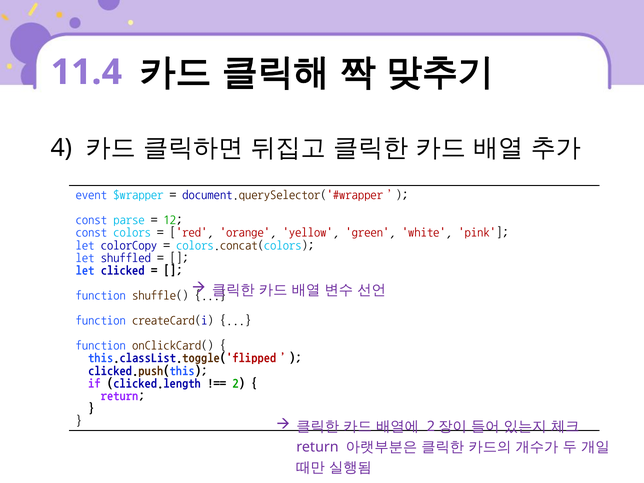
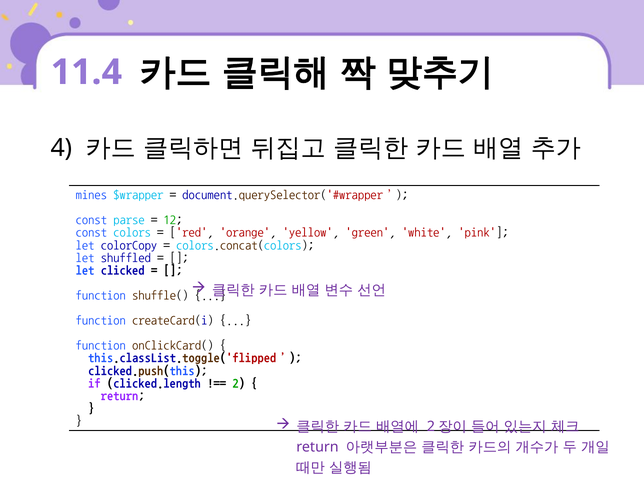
event: event -> mines (91, 195)
